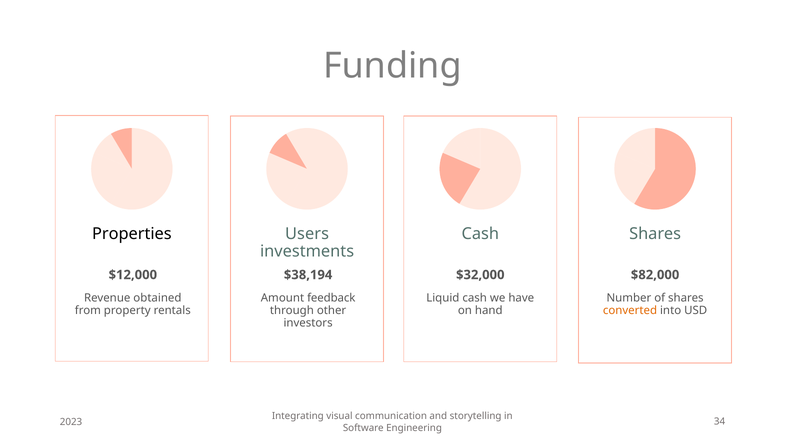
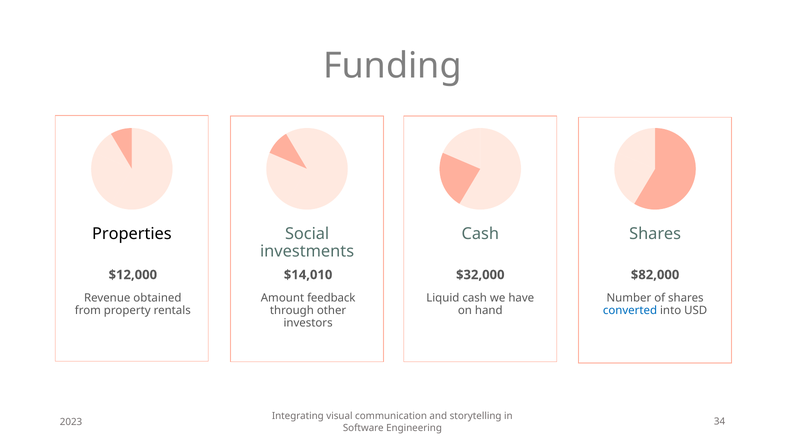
Users: Users -> Social (307, 233)
$38,194: $38,194 -> $14,010 (308, 275)
converted colour: orange -> blue (630, 310)
